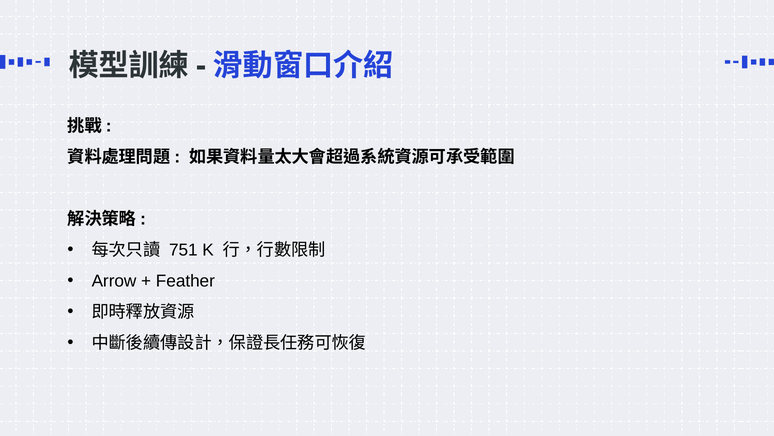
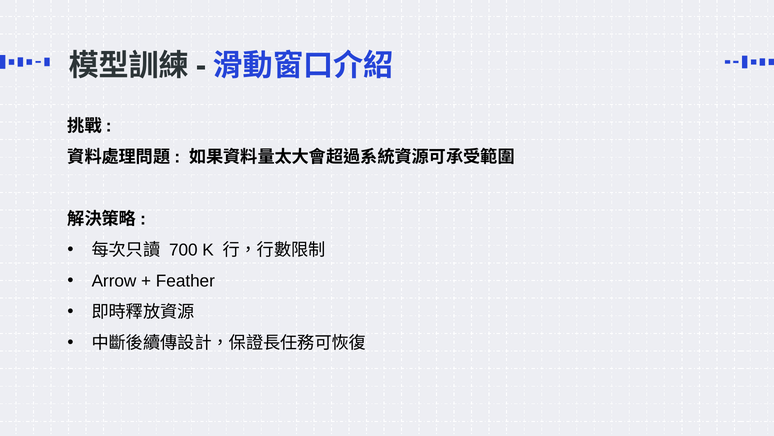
751: 751 -> 700 (183, 250)
